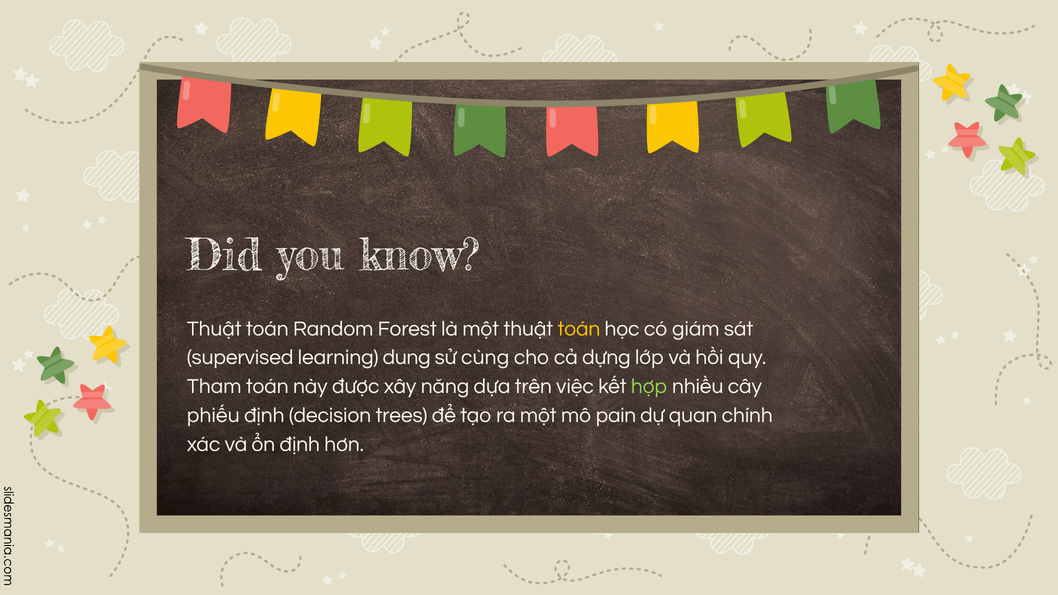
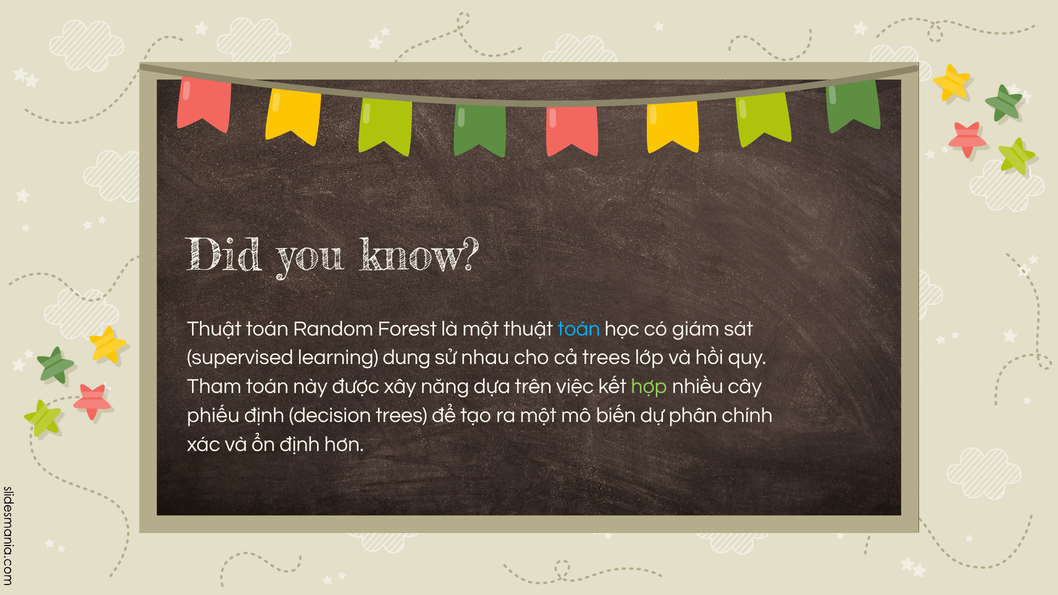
toán colour: yellow -> light blue (579, 329)
cùng: cùng -> nhau (485, 358)
cả dựng: dựng -> trees (606, 358)
pain: pain -> biến (616, 415)
quan: quan -> phân (693, 415)
